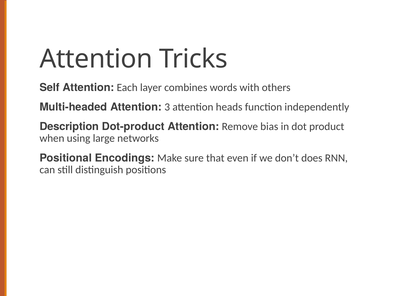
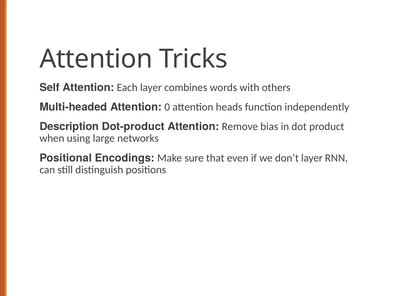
3: 3 -> 0 (167, 107)
don’t does: does -> layer (312, 158)
